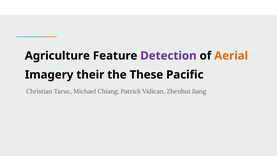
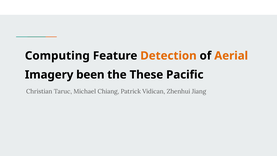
Agriculture: Agriculture -> Computing (57, 56)
Detection colour: purple -> orange (168, 56)
their: their -> been (90, 75)
